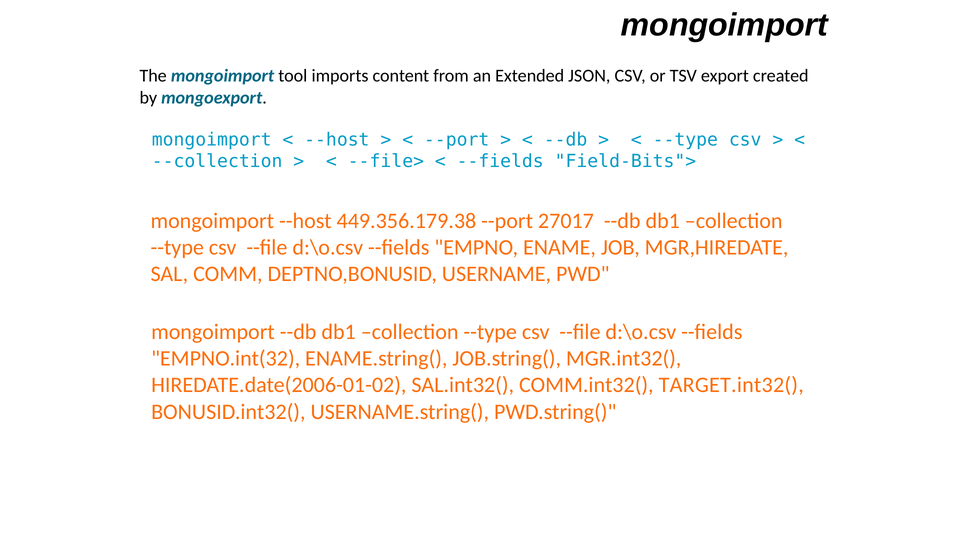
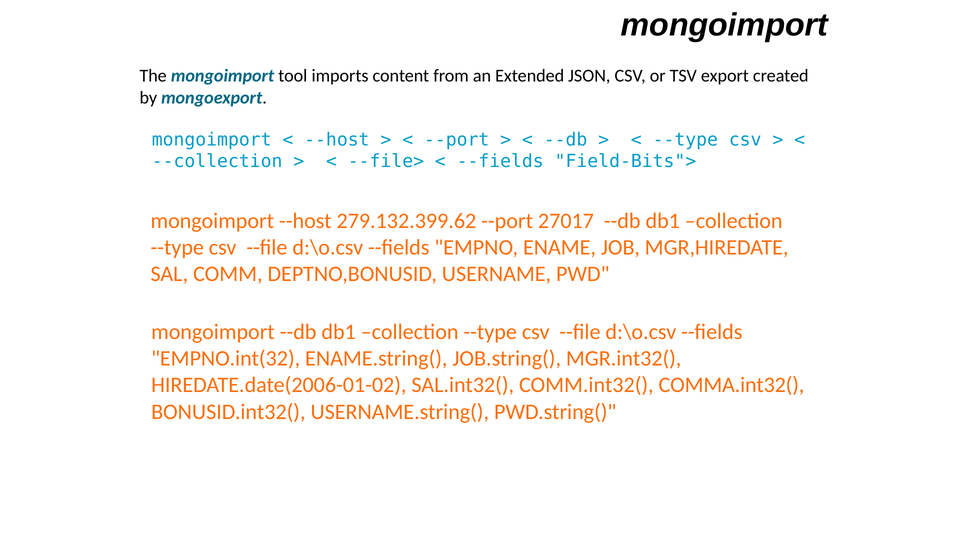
449.356.179.38: 449.356.179.38 -> 279.132.399.62 (406, 221)
TARGET.int32(: TARGET.int32( -> COMMA.int32( (731, 385)
